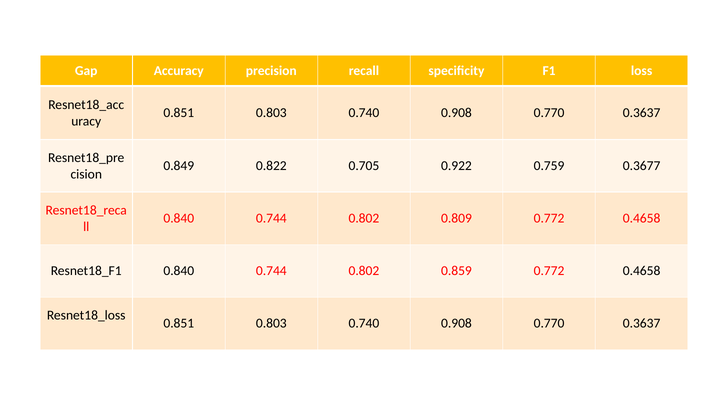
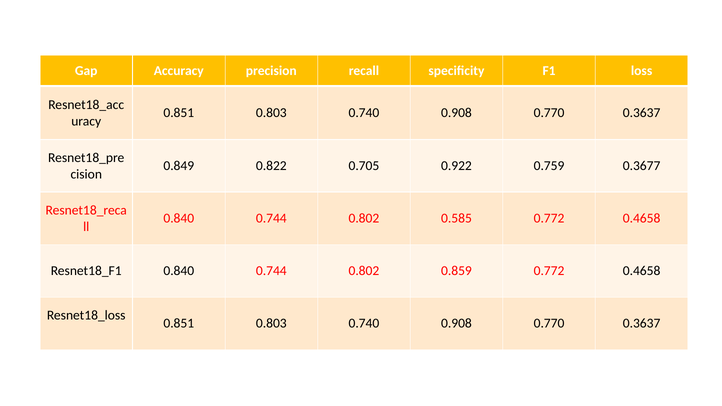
0.809: 0.809 -> 0.585 (456, 219)
